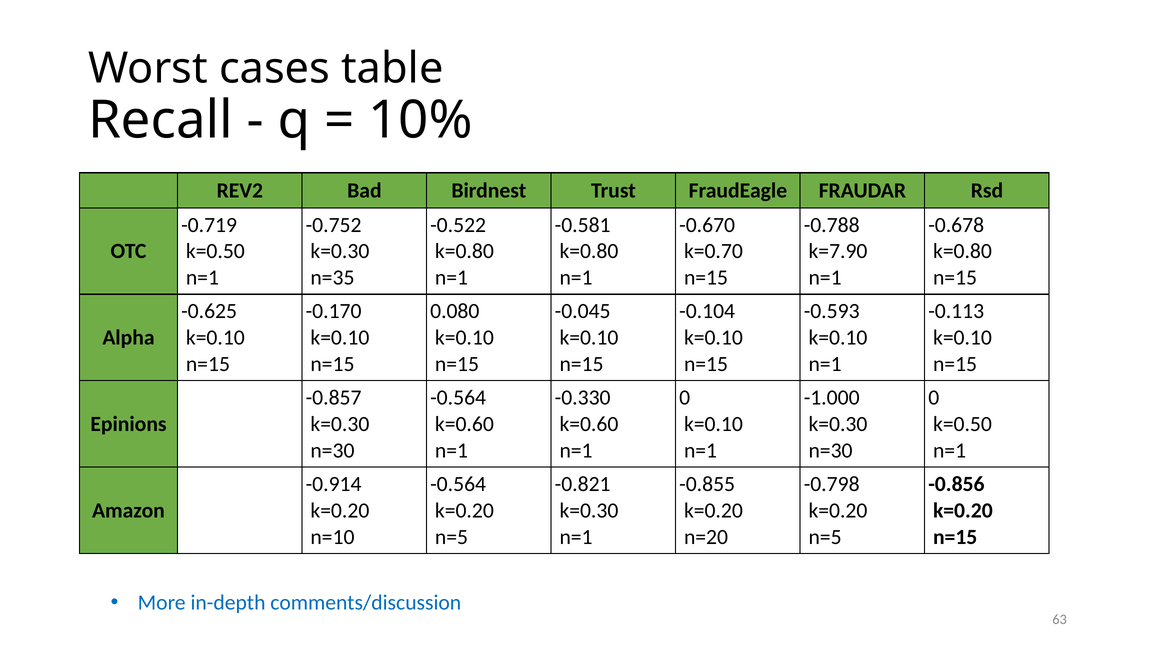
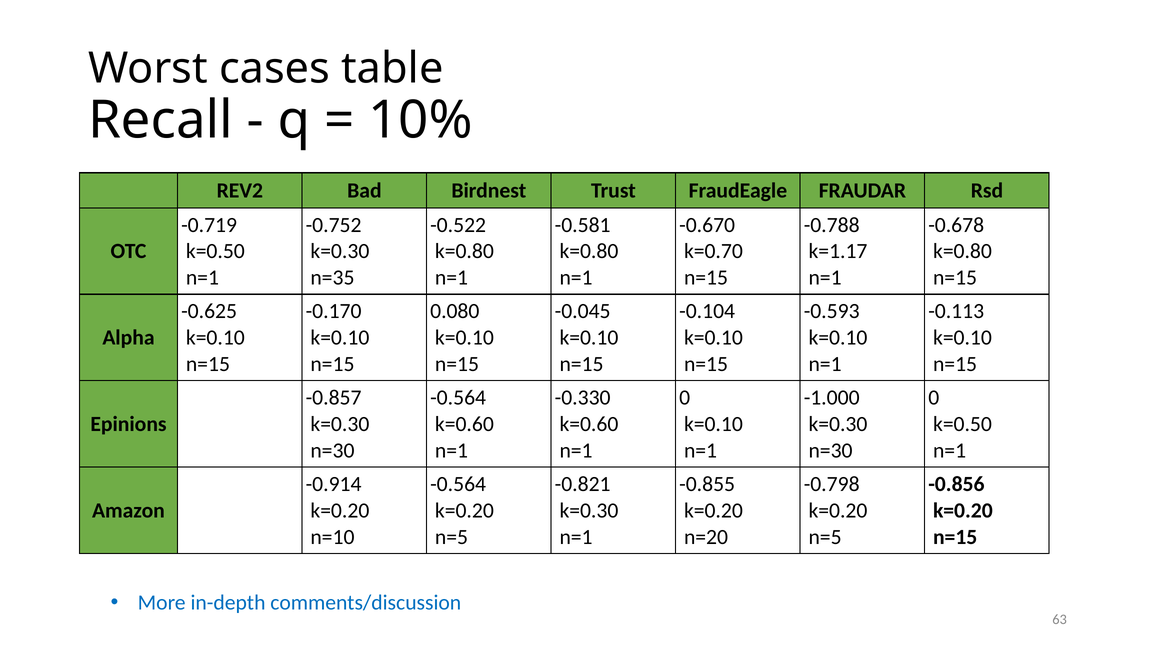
k=7.90: k=7.90 -> k=1.17 (838, 252)
